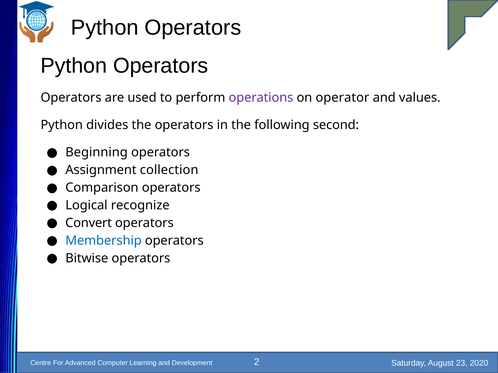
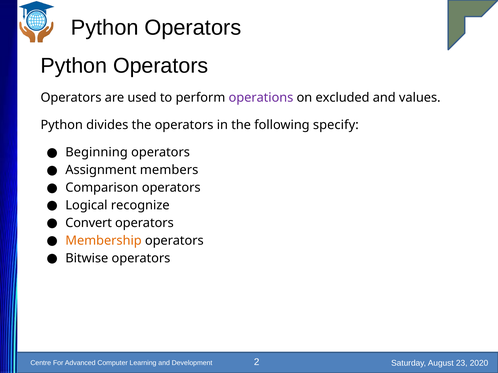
operator: operator -> excluded (343, 98)
second: second -> specify (336, 125)
collection: collection -> members (169, 170)
Membership colour: blue -> orange (104, 241)
